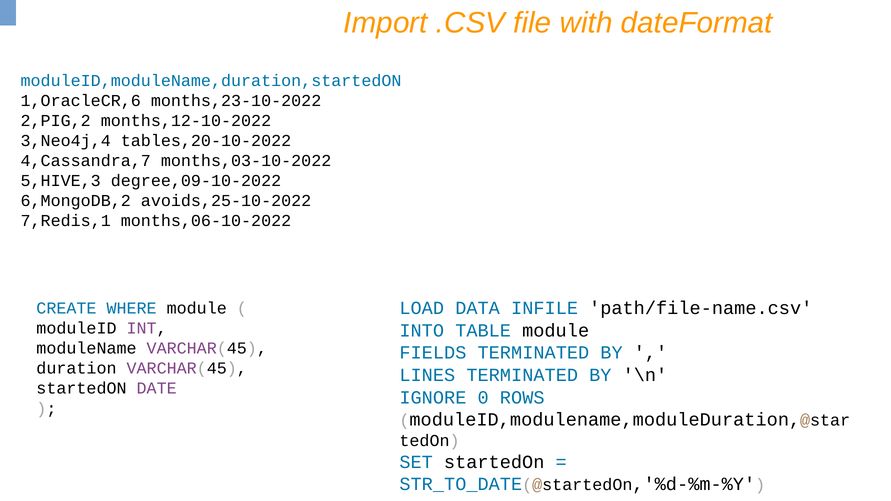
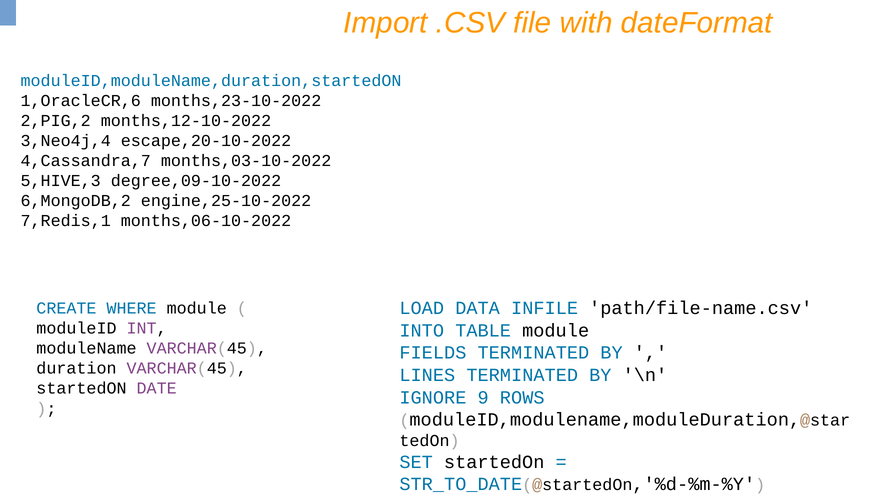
tables,20-10-2022: tables,20-10-2022 -> escape,20-10-2022 (206, 141)
avoids,25-10-2022: avoids,25-10-2022 -> engine,25-10-2022 (226, 201)
0: 0 -> 9 (483, 398)
